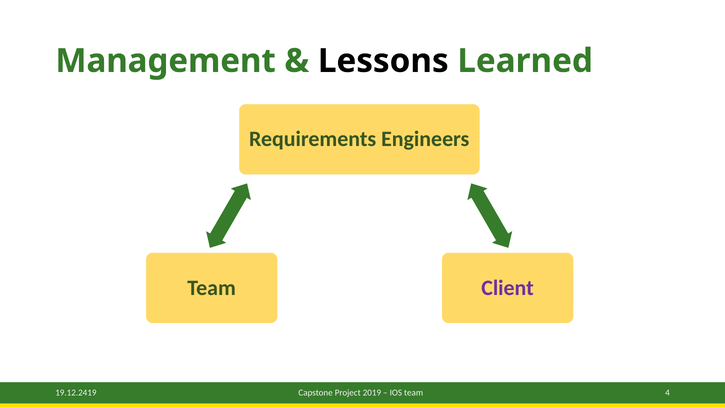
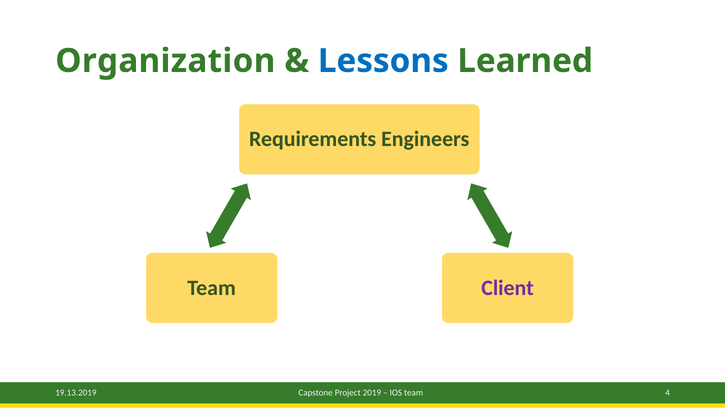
Management: Management -> Organization (165, 61)
Lessons colour: black -> blue (383, 61)
19.12.2419: 19.12.2419 -> 19.13.2019 (76, 393)
